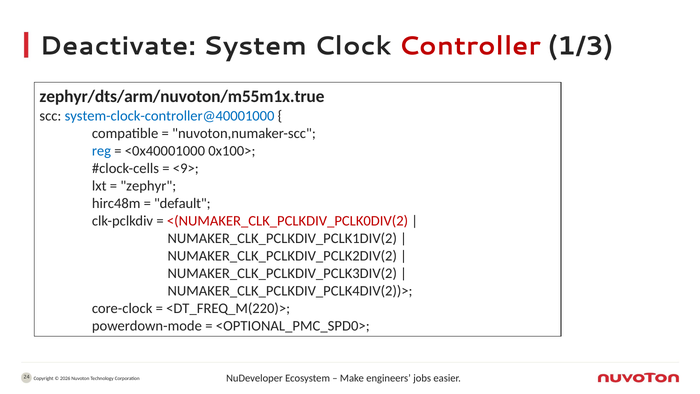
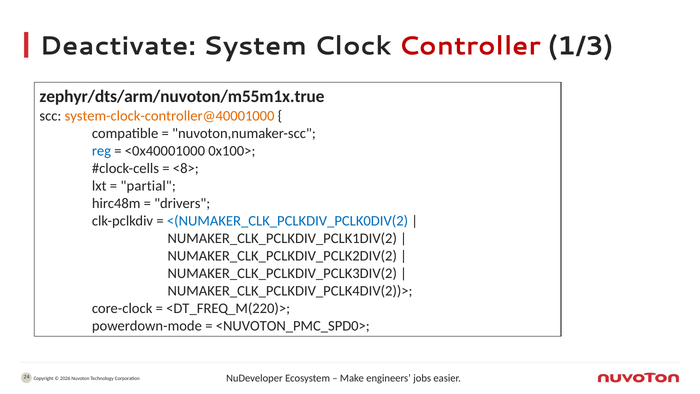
system-clock-controller@40001000 colour: blue -> orange (170, 116)
<9>: <9> -> <8> (186, 168)
zephyr: zephyr -> partial (148, 186)
default: default -> drivers (182, 203)
<(NUMAKER_CLK_PCLKDIV_PCLK0DIV(2 colour: red -> blue (288, 221)
<OPTIONAL_PMC_SPD0>: <OPTIONAL_PMC_SPD0> -> <NUVOTON_PMC_SPD0> (293, 326)
